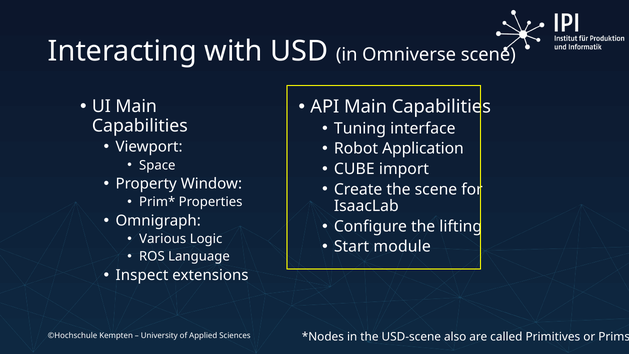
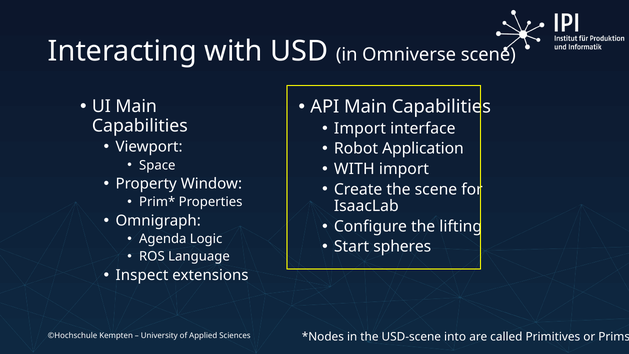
Tuning: Tuning -> Import (360, 128)
CUBE: CUBE -> WITH (354, 169)
Various: Various -> Agenda (163, 239)
module: module -> spheres (402, 247)
also: also -> into (455, 337)
